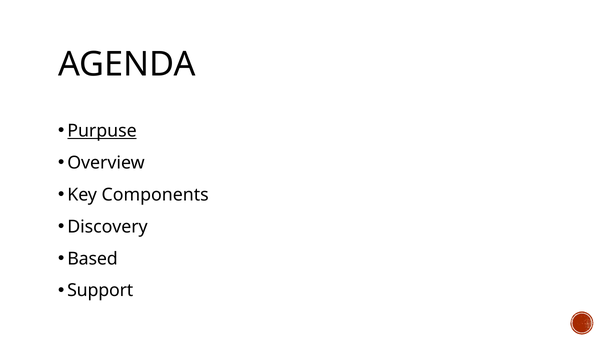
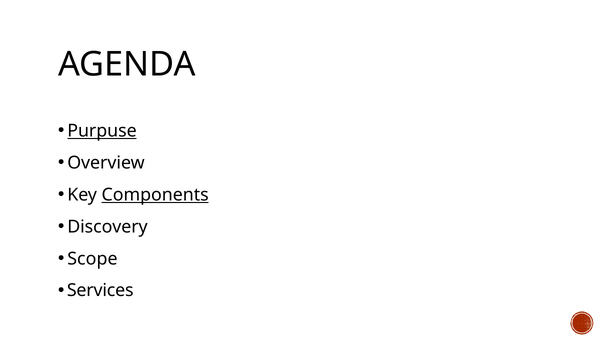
Components underline: none -> present (155, 195)
Based: Based -> Scope (92, 259)
Support: Support -> Services (100, 291)
